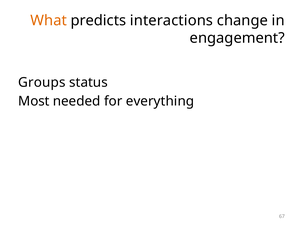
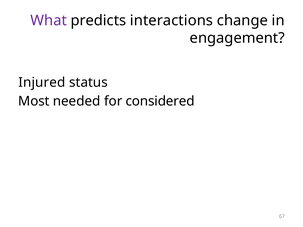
What colour: orange -> purple (49, 20)
Groups: Groups -> Injured (42, 82)
everything: everything -> considered (160, 101)
